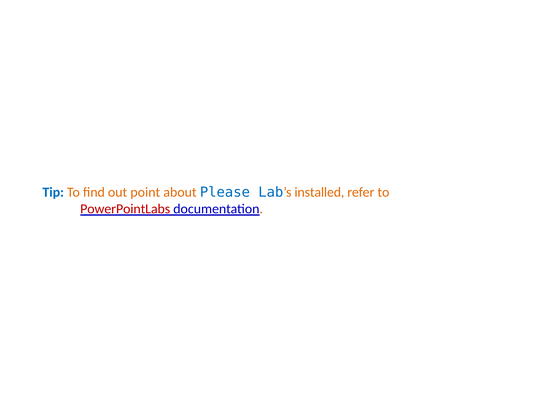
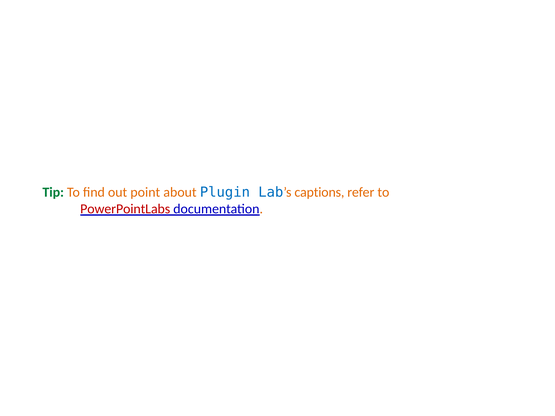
Tip colour: blue -> green (53, 192)
Please: Please -> Plugin (225, 192)
installed: installed -> captions (319, 192)
